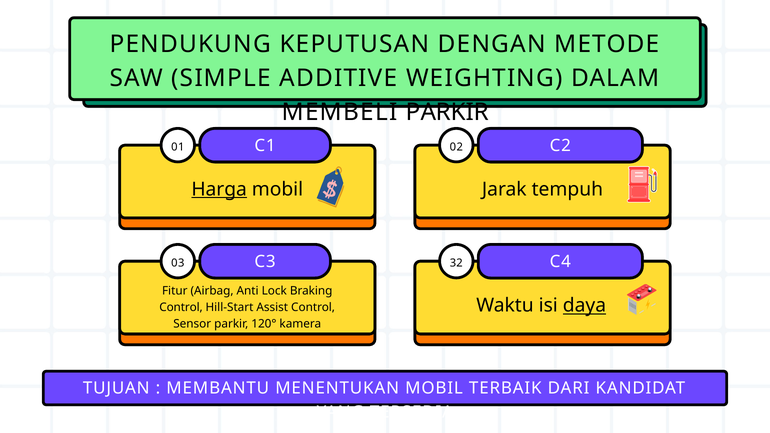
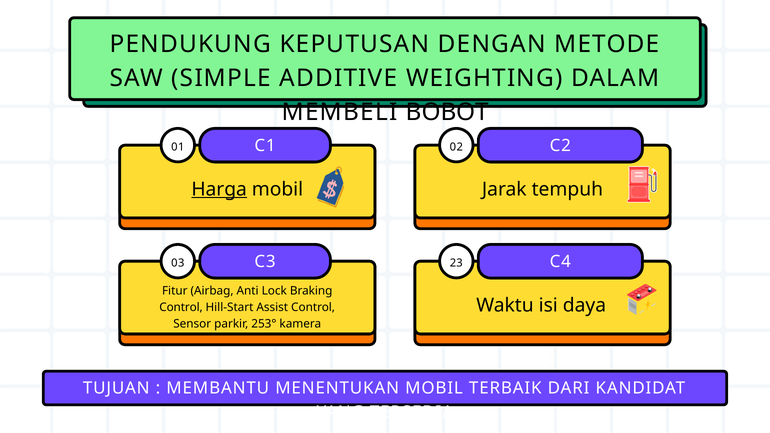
MEMBELI PARKIR: PARKIR -> BOBOT (447, 112)
32: 32 -> 23 (456, 263)
daya underline: present -> none (584, 306)
120°: 120° -> 253° (264, 324)
